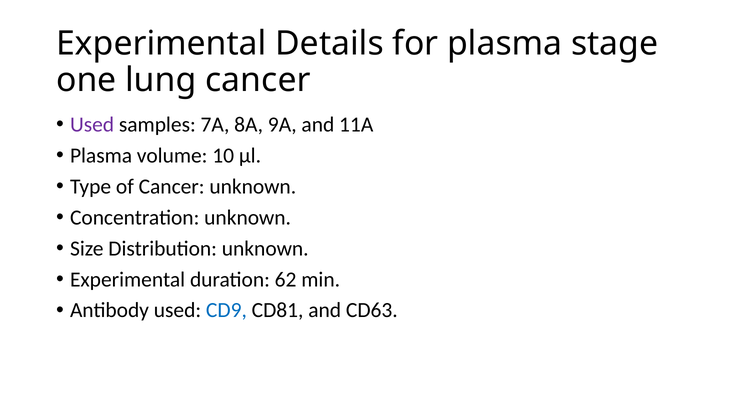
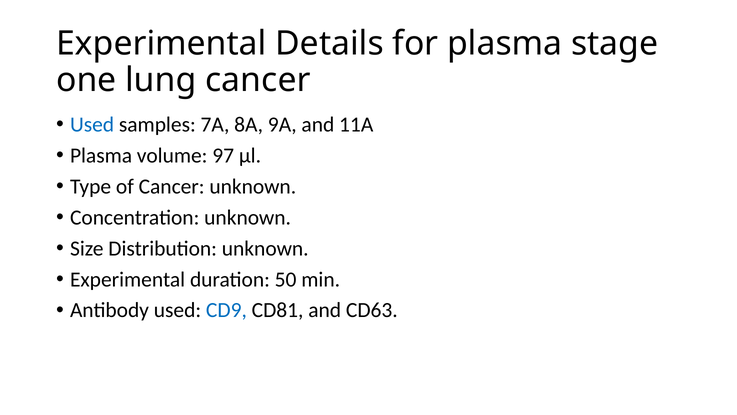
Used colour: purple -> blue (92, 125)
10: 10 -> 97 (223, 156)
62: 62 -> 50 (286, 279)
